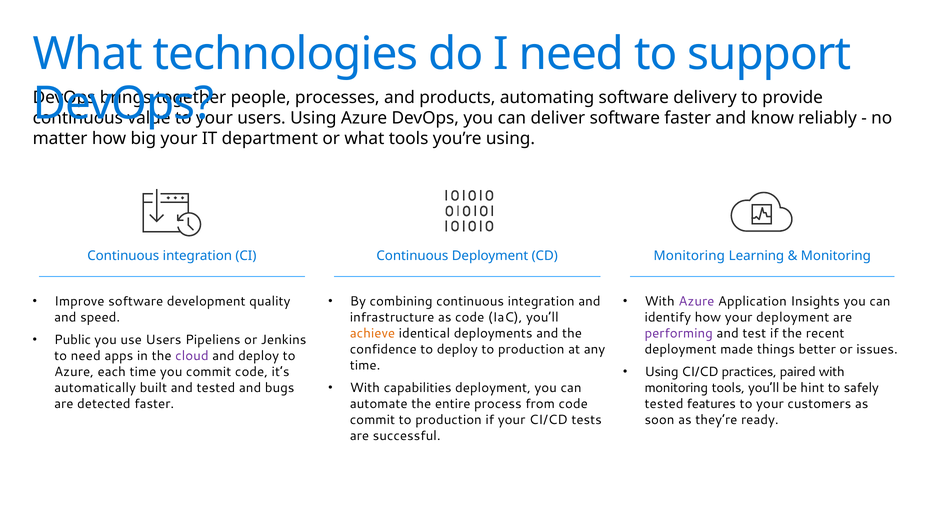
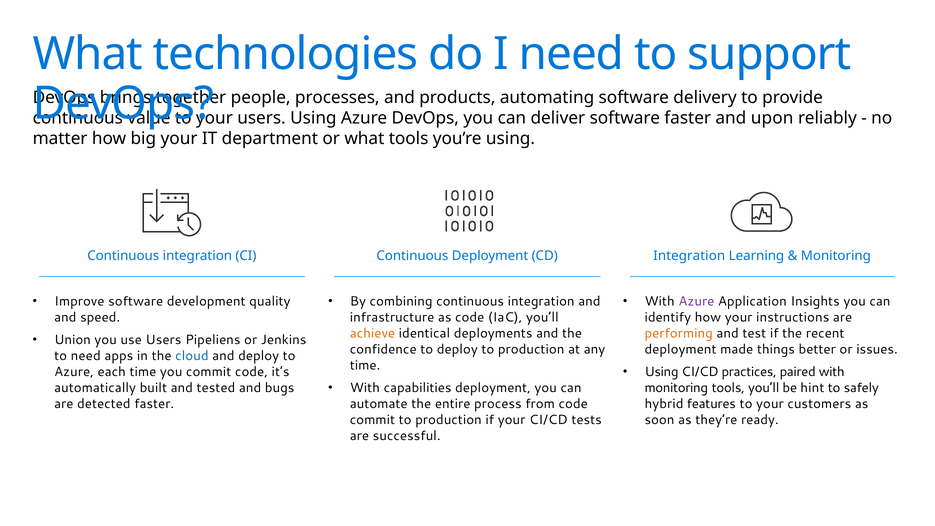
know: know -> upon (772, 118)
Monitoring: Monitoring -> Integration (689, 256)
your deployment: deployment -> instructions (793, 317)
performing colour: purple -> orange (679, 333)
Public: Public -> Union (73, 340)
cloud colour: purple -> blue (192, 356)
tested: tested -> hybrid (664, 404)
